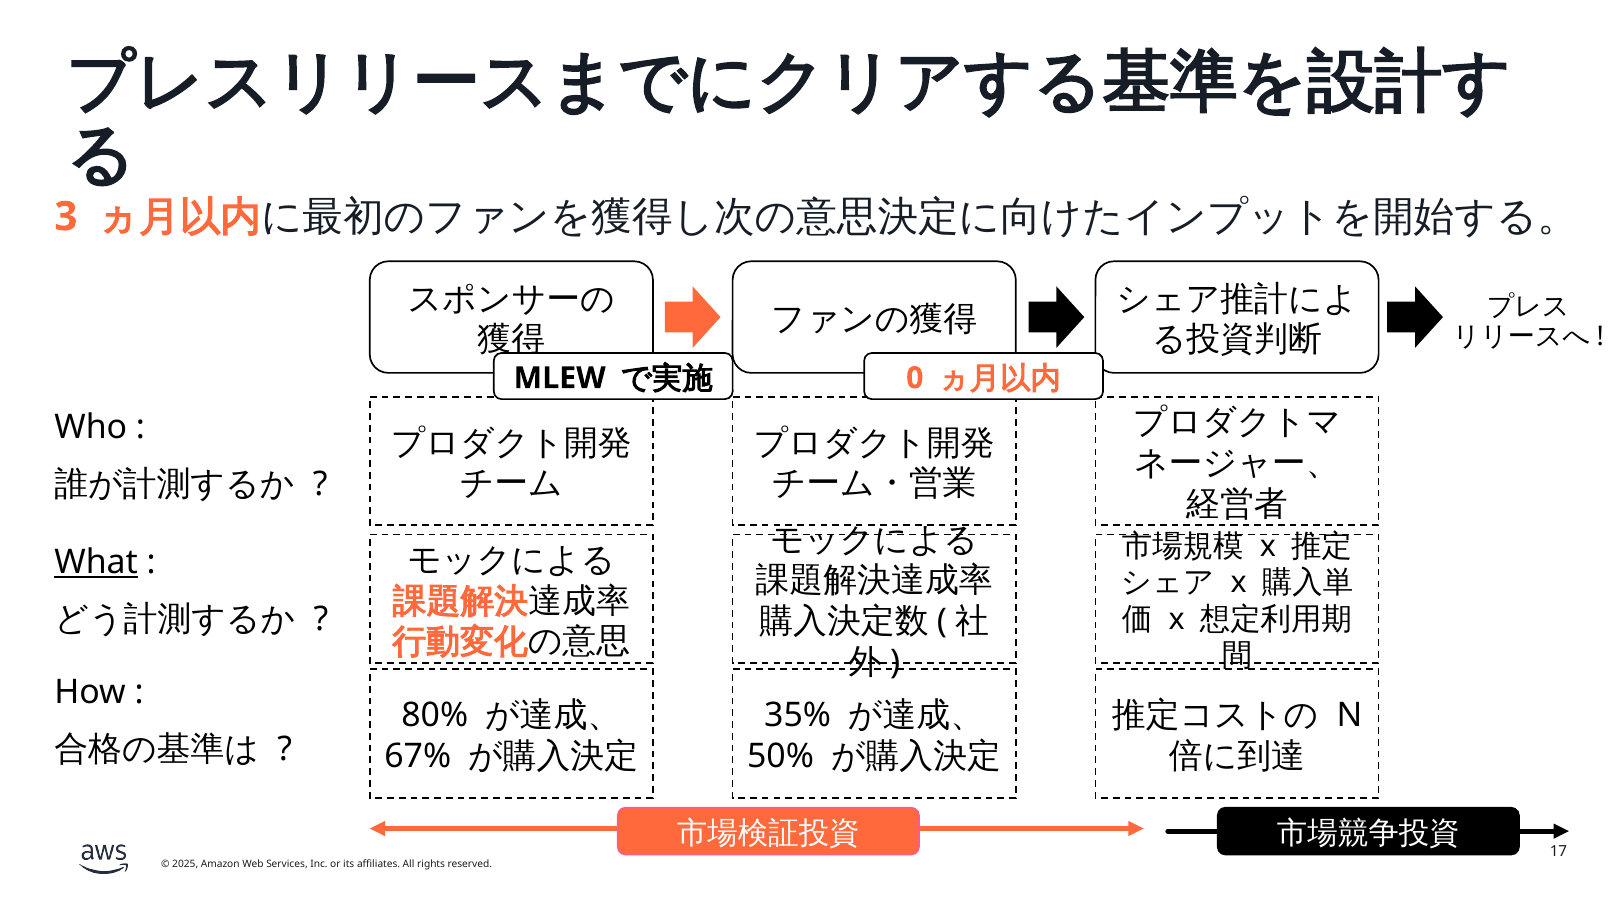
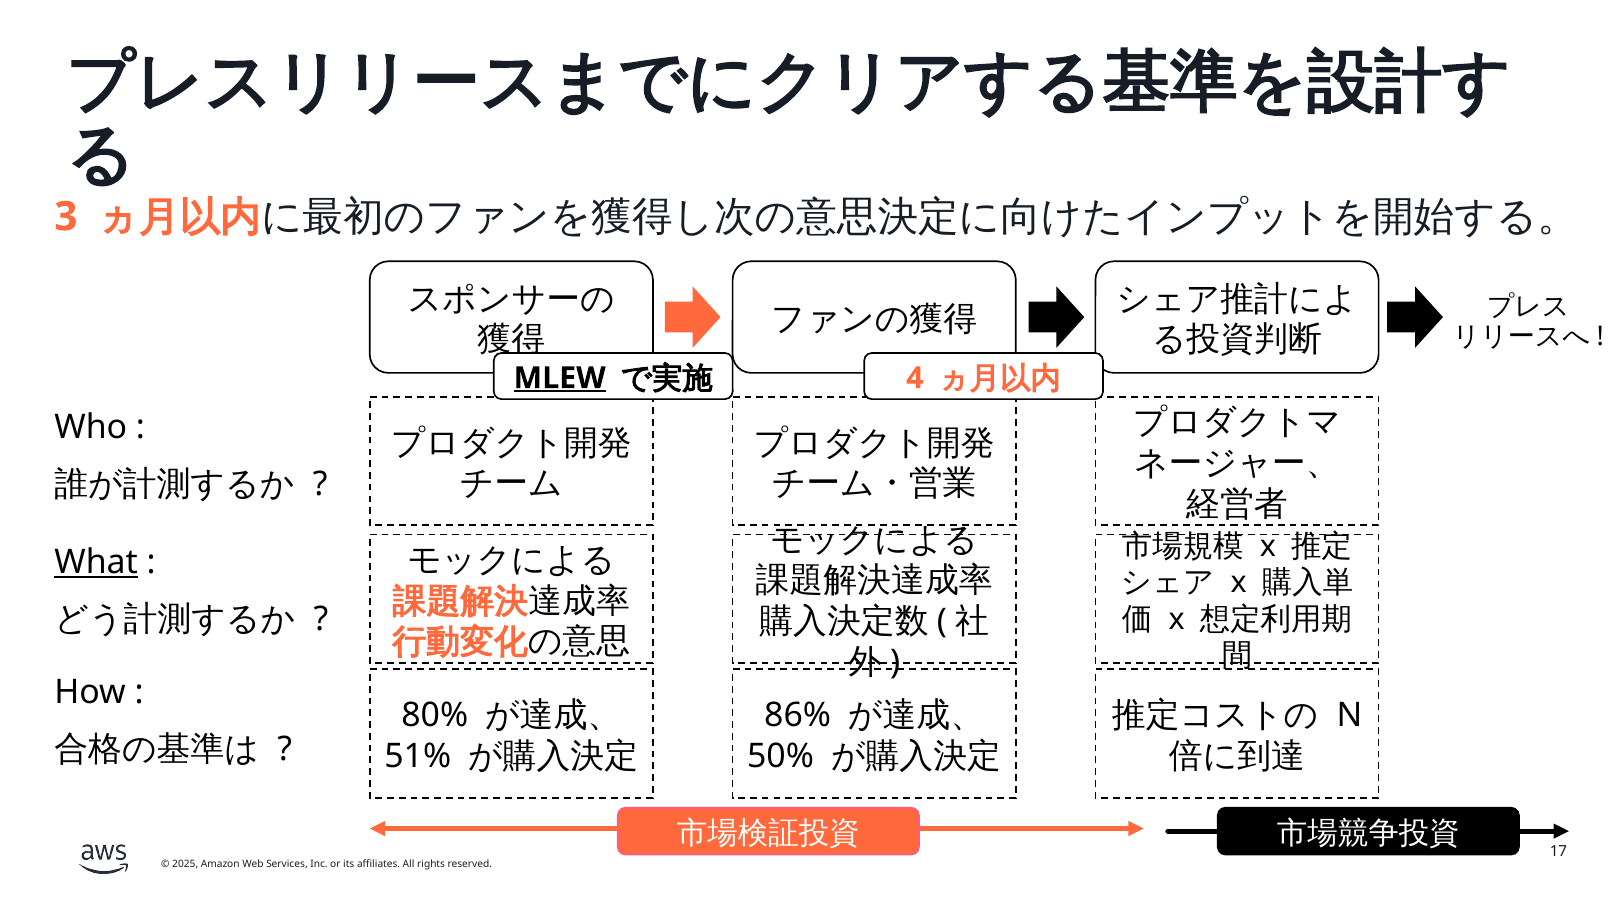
MLEW underline: none -> present (560, 378)
0: 0 -> 4 (915, 378)
35%: 35% -> 86% (798, 715)
67%: 67% -> 51% (418, 756)
